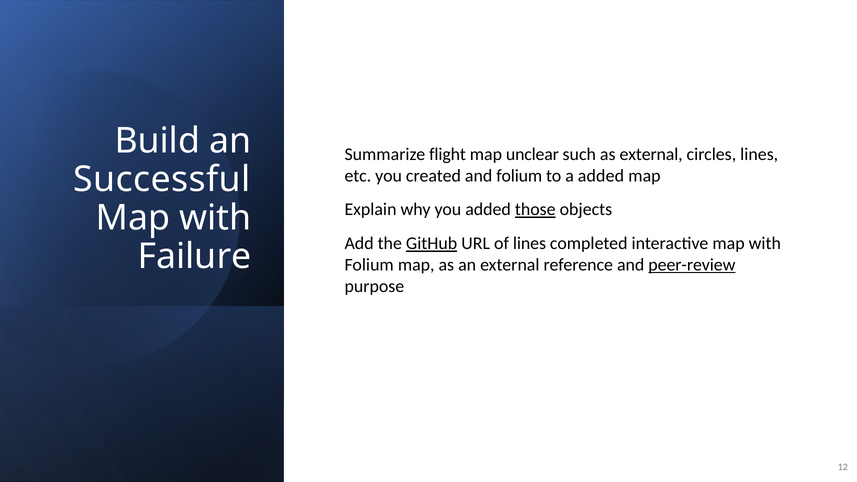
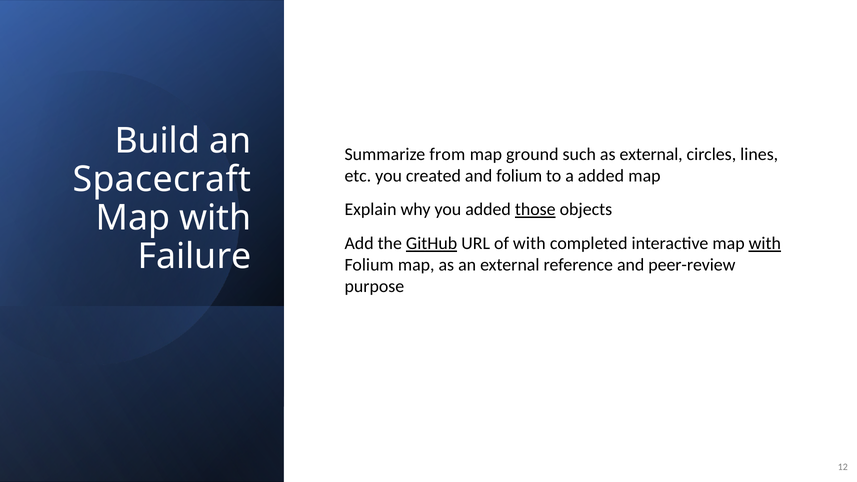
flight: flight -> from (447, 154)
unclear: unclear -> ground (532, 154)
Successful: Successful -> Spacecraft (162, 180)
of lines: lines -> with (529, 244)
with underline: none -> present (765, 244)
peer-review underline: present -> none (692, 265)
